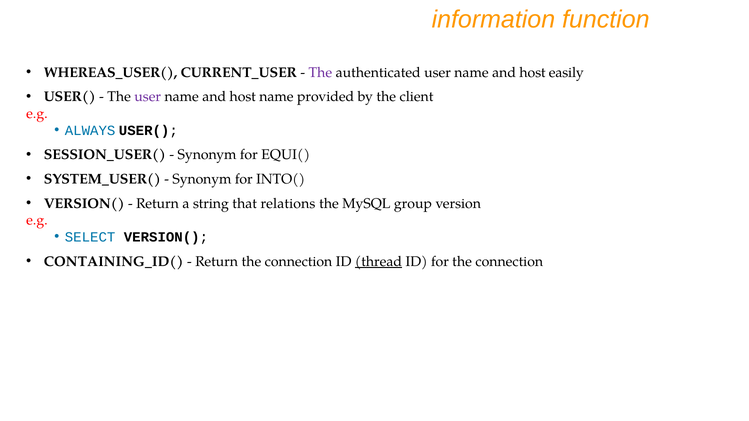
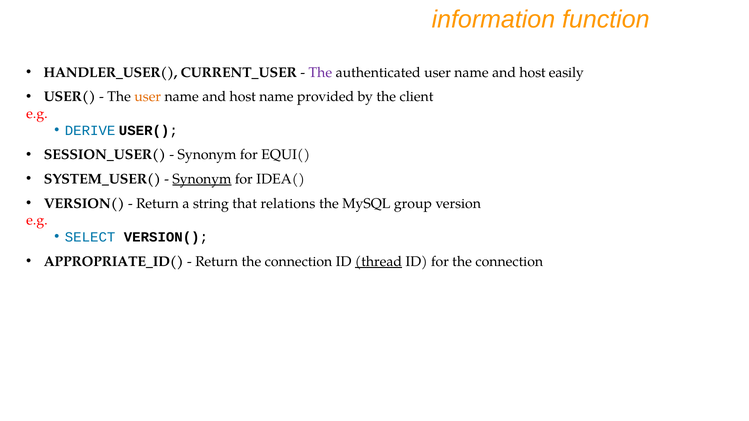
WHEREAS_USER(: WHEREAS_USER( -> HANDLER_USER( (111, 73)
user colour: purple -> orange (148, 97)
ALWAYS: ALWAYS -> DERIVE (90, 131)
Synonym underline: none -> present (202, 179)
INTO(: INTO( -> IDEA( (281, 179)
CONTAINING_ID(: CONTAINING_ID( -> APPROPRIATE_ID( (114, 262)
